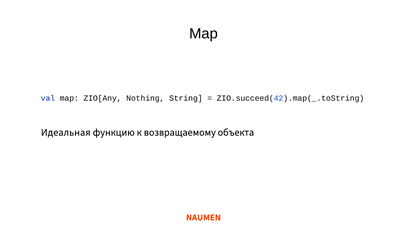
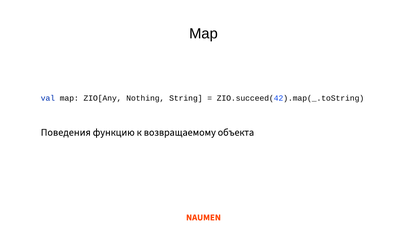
Идеальная: Идеальная -> Поведения (66, 132)
